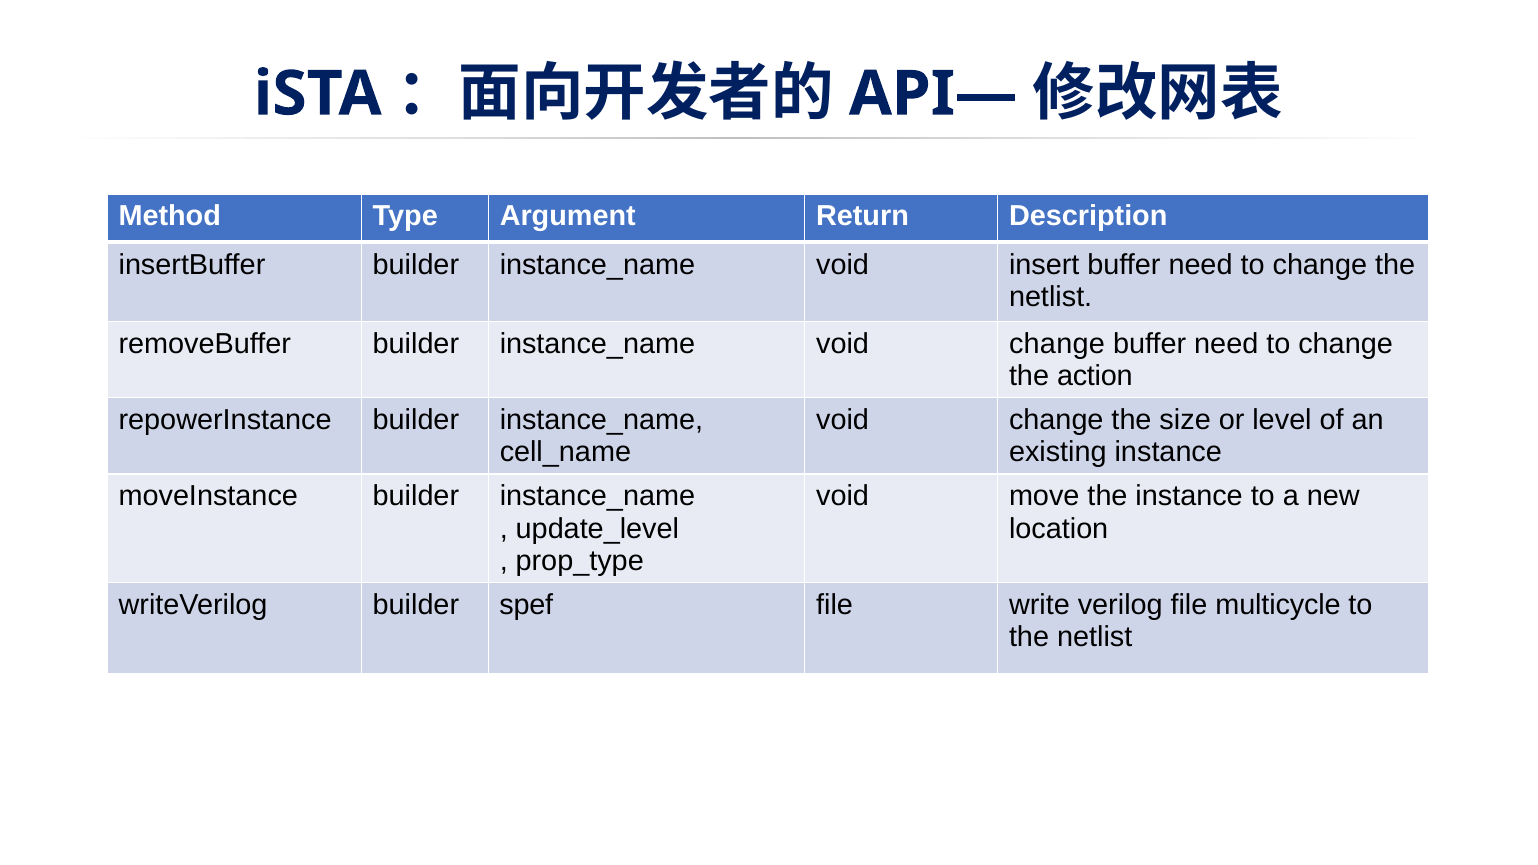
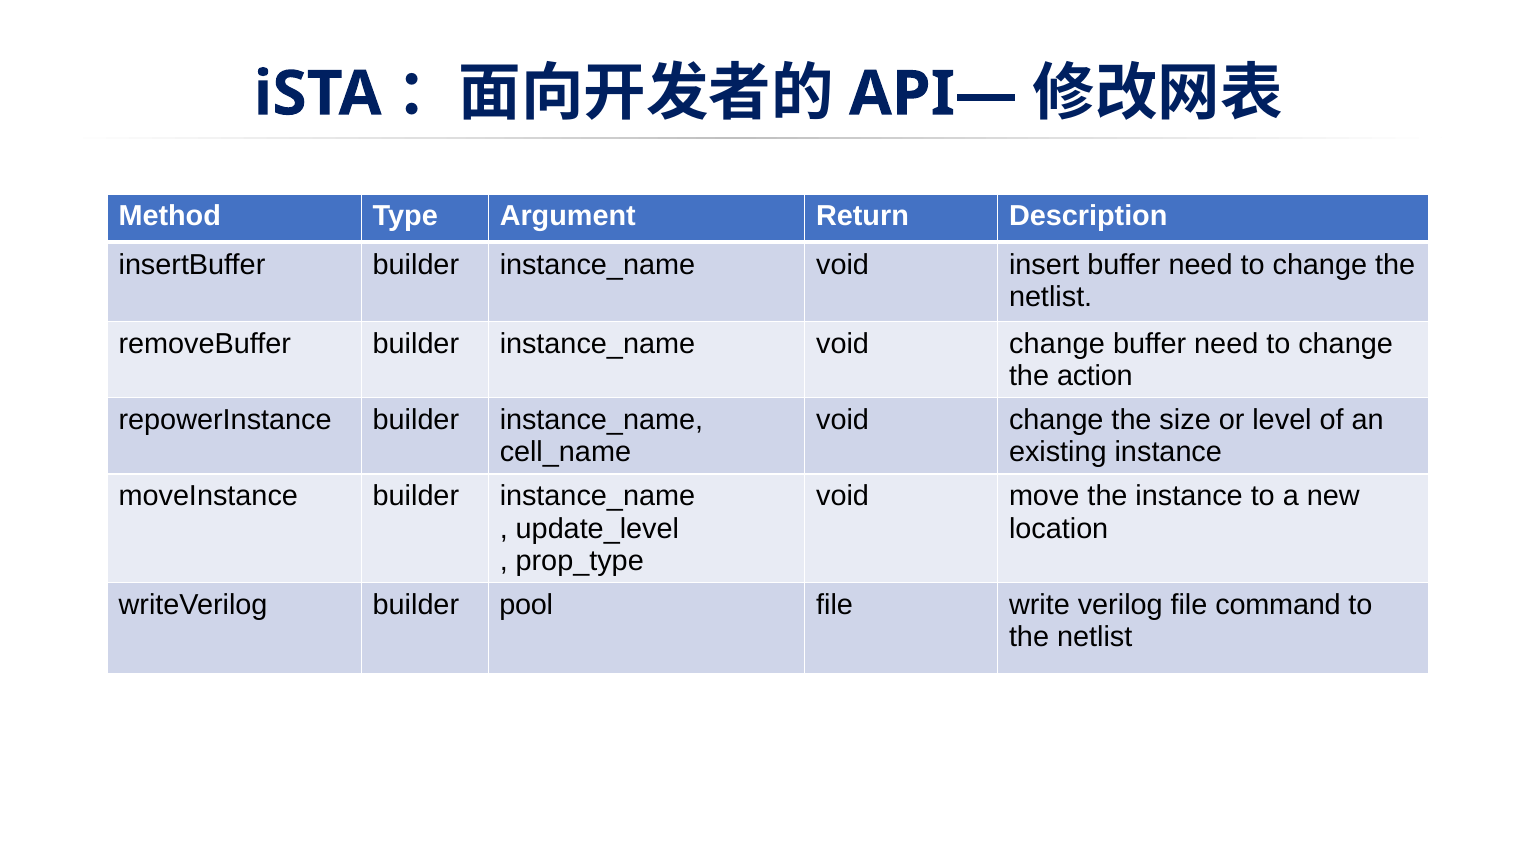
spef: spef -> pool (526, 605)
multicycle: multicycle -> command (1278, 605)
